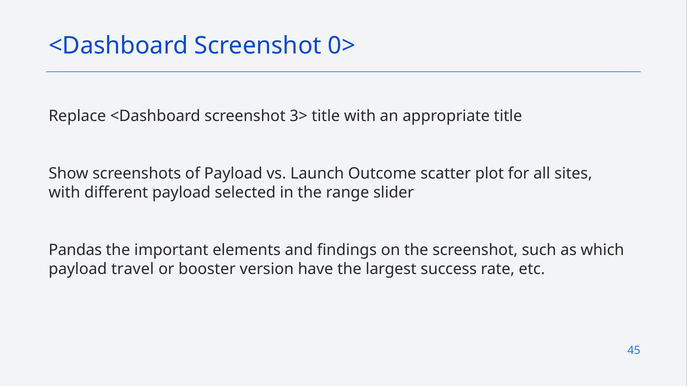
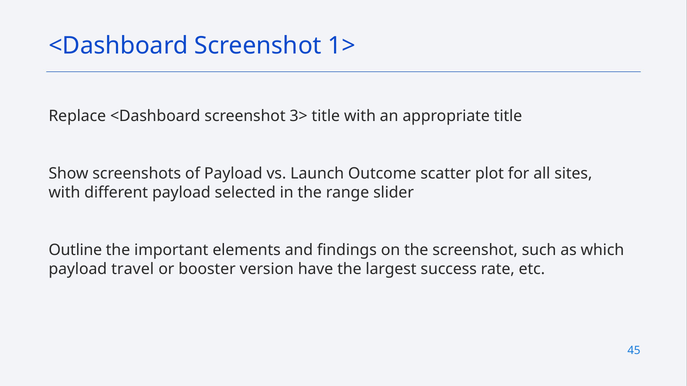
0>: 0> -> 1> (342, 46)
Pandas: Pandas -> Outline (75, 250)
